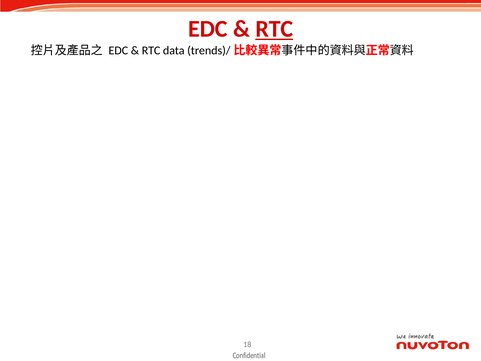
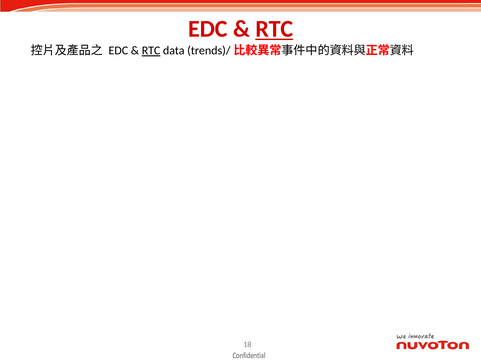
RTC underline: none -> present (151, 51)
